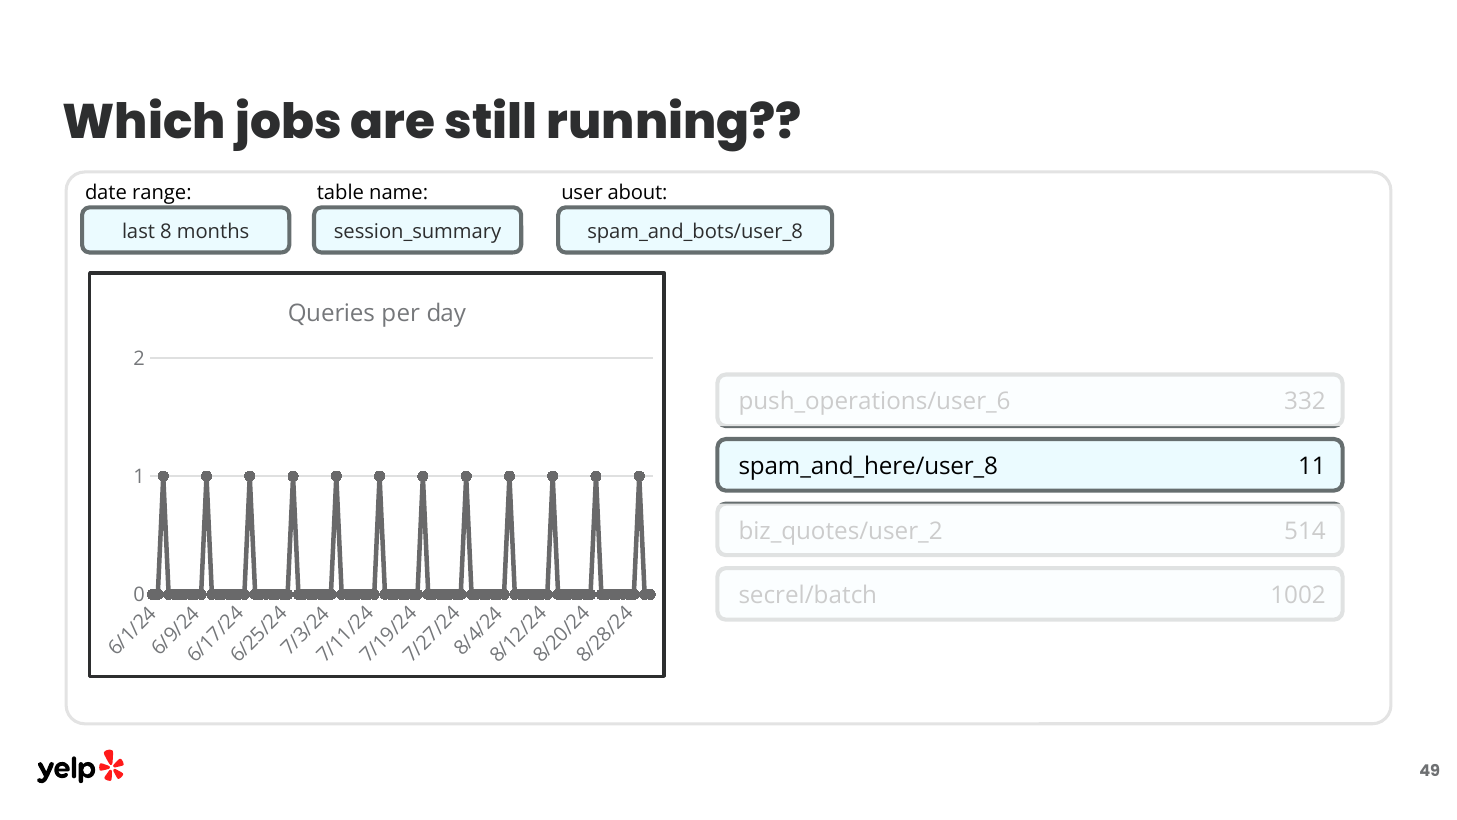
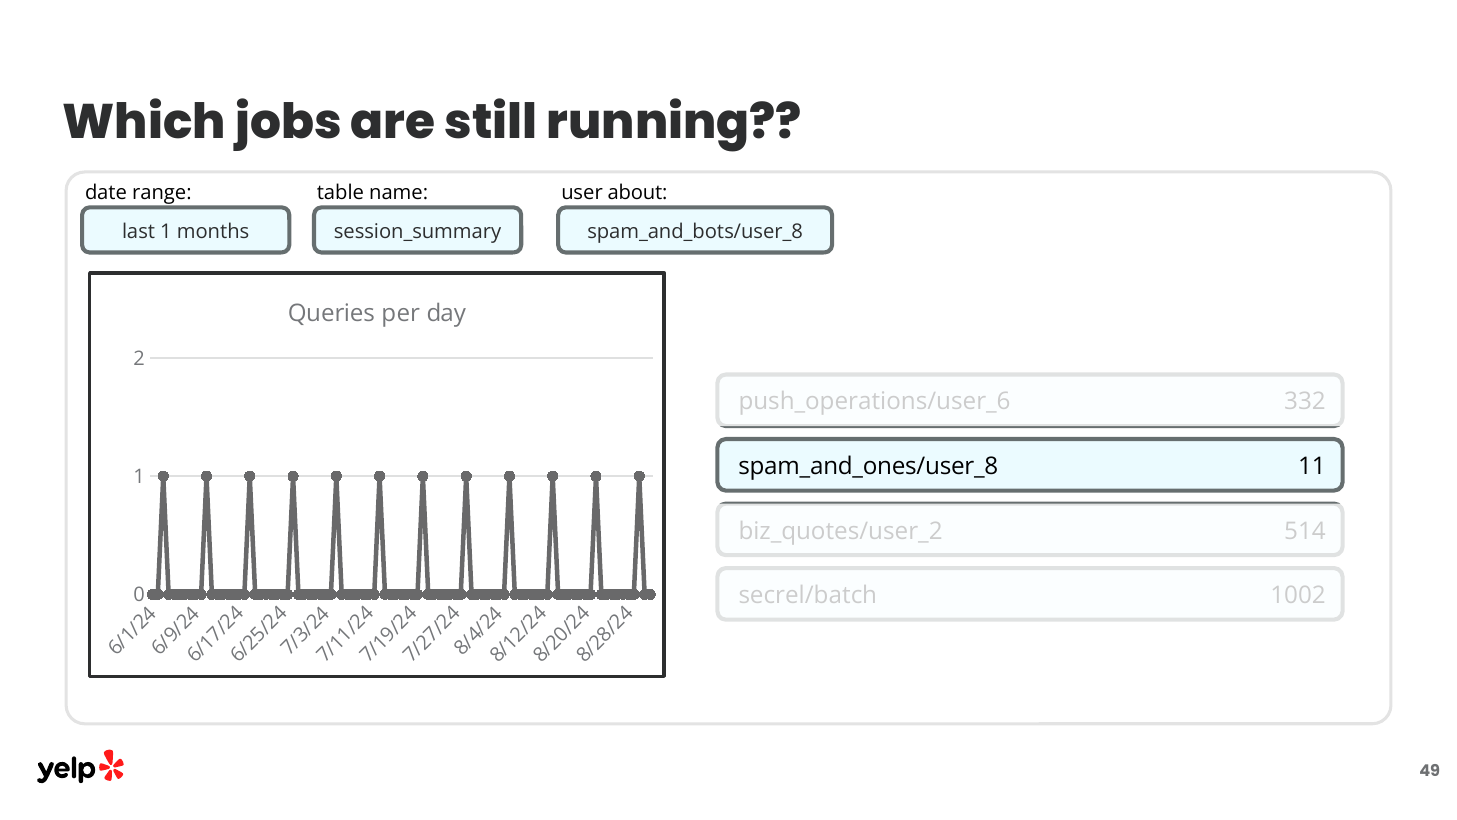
last 8: 8 -> 1 (166, 231)
spam_and_here/user_8: spam_and_here/user_8 -> spam_and_ones/user_8 (868, 466)
